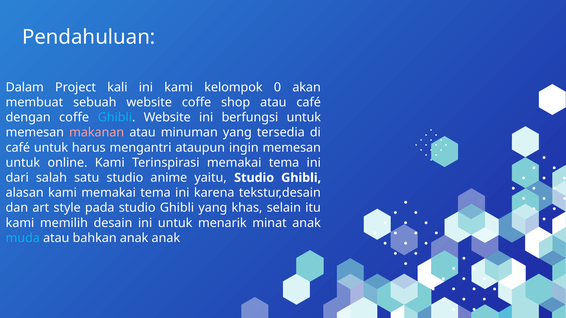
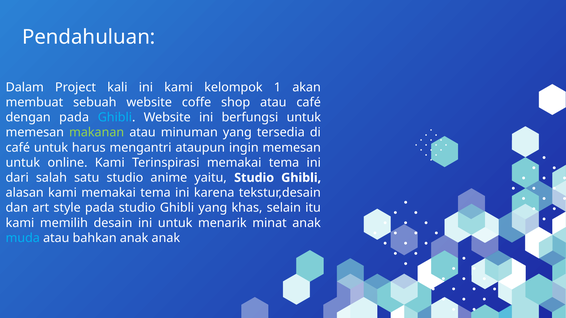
0: 0 -> 1 (277, 87)
dengan coffe: coffe -> pada (74, 118)
makanan colour: pink -> light green (97, 133)
